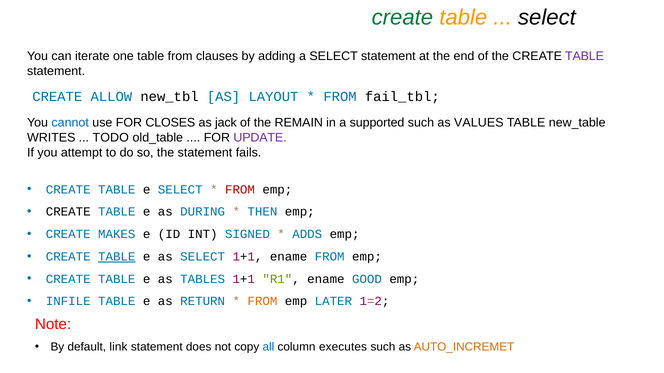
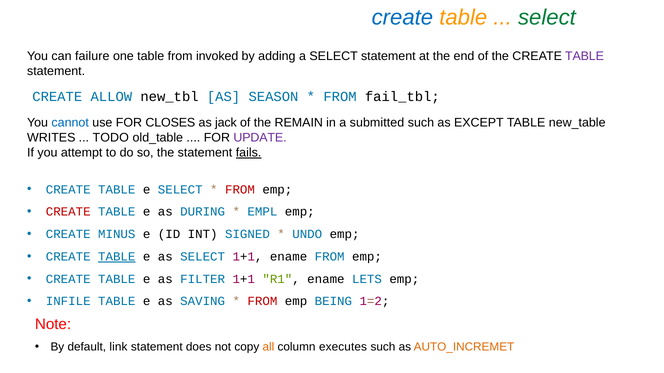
create colour: green -> blue (402, 17)
select colour: black -> green (547, 17)
iterate: iterate -> failure (92, 56)
clauses: clauses -> invoked (217, 56)
LAYOUT: LAYOUT -> SEASON (273, 97)
supported: supported -> submitted (377, 123)
VALUES: VALUES -> EXCEPT (479, 123)
fails underline: none -> present (249, 153)
CREATE colour: black -> red (68, 212)
THEN: THEN -> EMPL (262, 212)
MAKES: MAKES -> MINUS (117, 234)
ADDS: ADDS -> UNDO (307, 234)
TABLES: TABLES -> FILTER (203, 279)
GOOD: GOOD -> LETS (367, 279)
RETURN: RETURN -> SAVING (203, 302)
FROM colour: orange -> red (262, 302)
LATER: LATER -> BEING (333, 302)
all colour: blue -> orange (268, 347)
